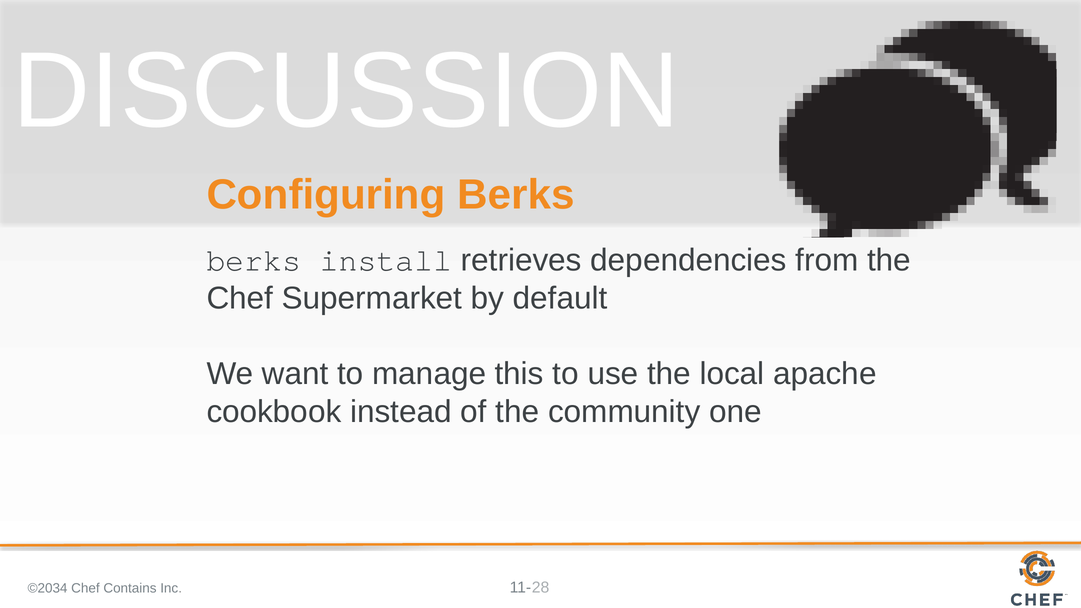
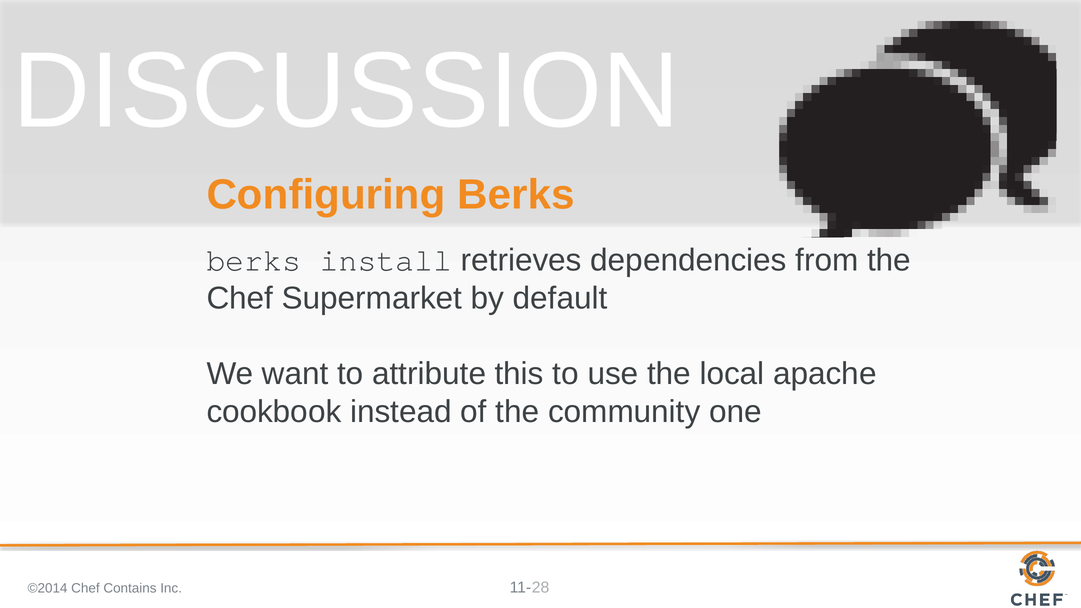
manage: manage -> attribute (429, 374)
©2034: ©2034 -> ©2014 (48, 588)
